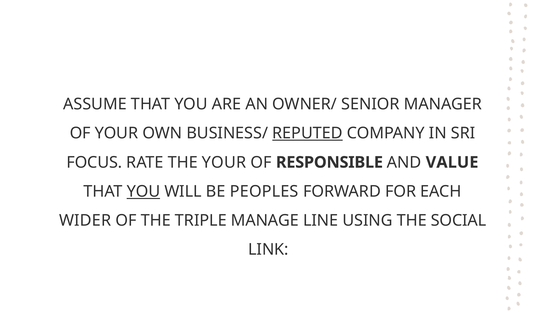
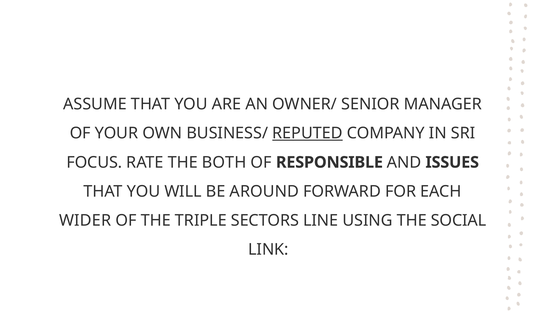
THE YOUR: YOUR -> BOTH (224, 162)
VALUE: VALUE -> ISSUES (452, 162)
YOU underline: present -> none (144, 192)
PEOPLES: PEOPLES -> AROUND (264, 192)
MANAGE: MANAGE -> SECTORS (265, 221)
